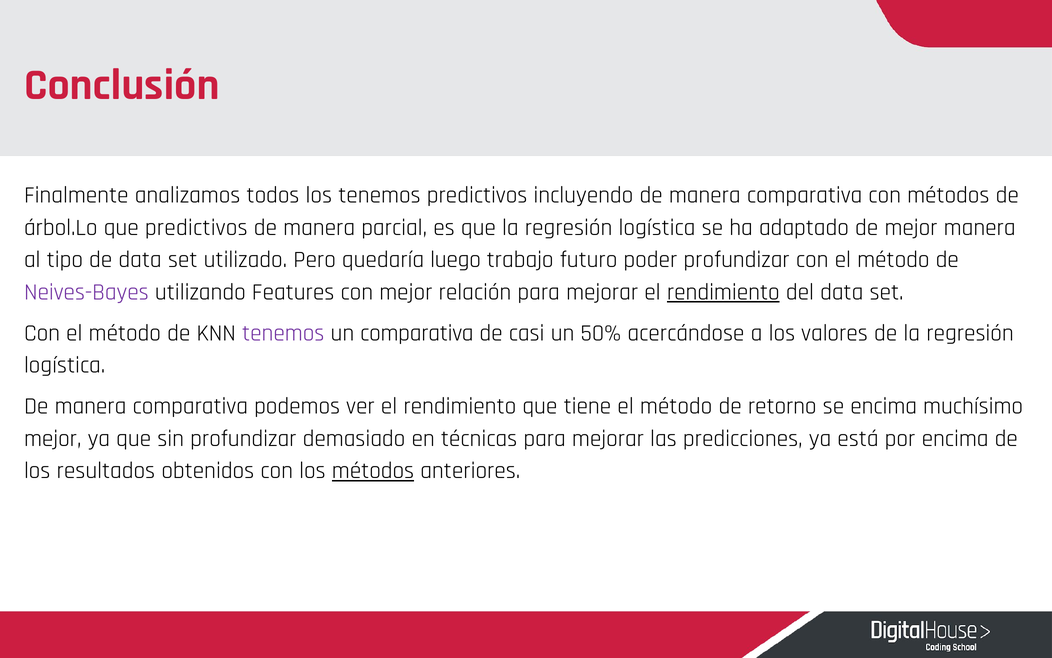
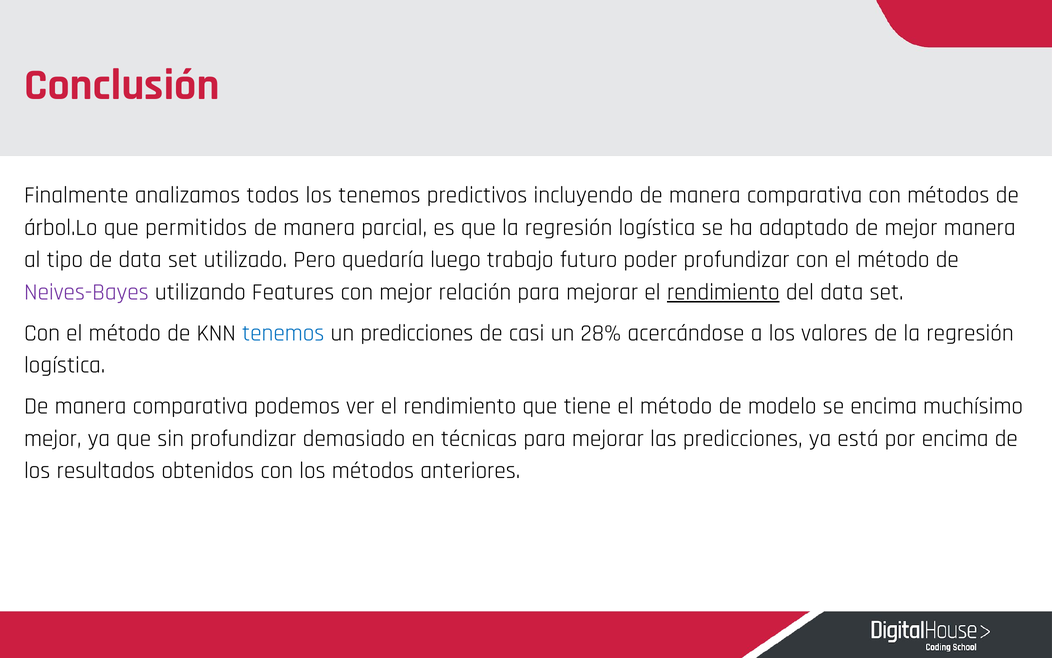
que predictivos: predictivos -> permitidos (196, 227)
tenemos colour: purple -> blue (283, 333)
un comparativa: comparativa -> predicciones (417, 333)
50%: 50% -> 28% (601, 333)
retorno: retorno -> modelo (782, 406)
métodos underline: present -> none (373, 470)
